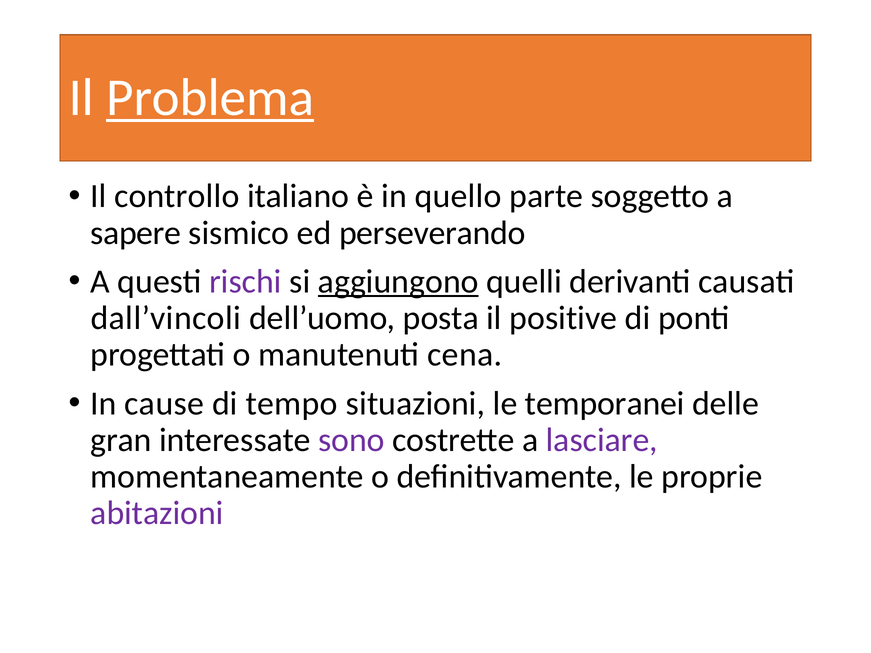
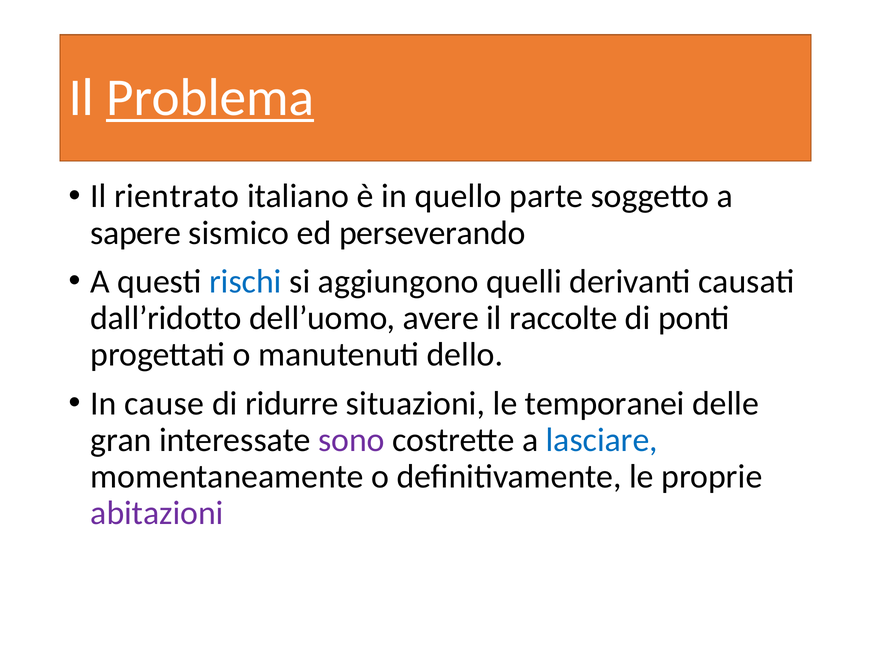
controllo: controllo -> rientrato (177, 196)
rischi colour: purple -> blue (245, 282)
aggiungono underline: present -> none (398, 282)
dall’vincoli: dall’vincoli -> dall’ridotto (166, 318)
posta: posta -> avere (441, 318)
positive: positive -> raccolte (563, 318)
cena: cena -> dello (465, 355)
tempo: tempo -> ridurre (292, 404)
lasciare colour: purple -> blue (602, 440)
